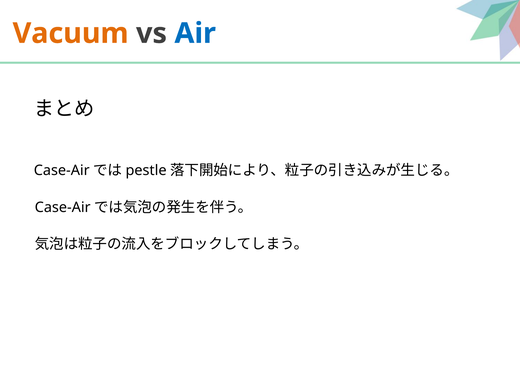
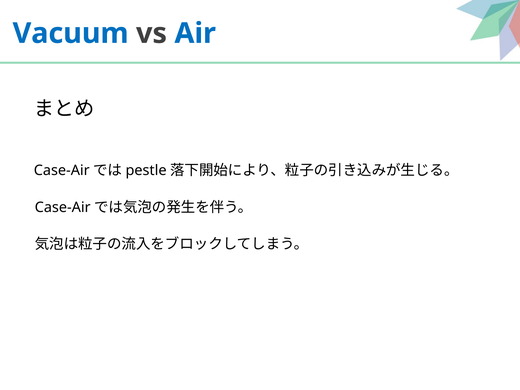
Vacuum colour: orange -> blue (71, 33)
